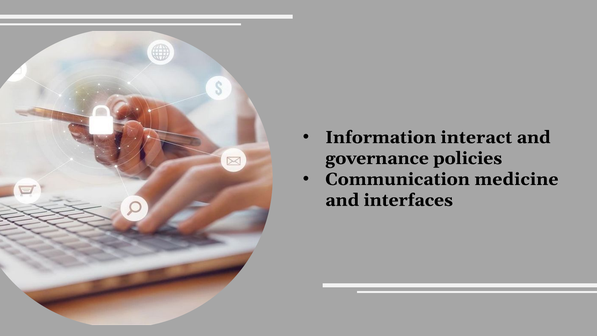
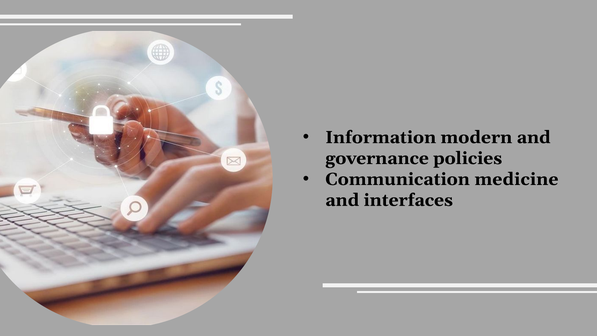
interact: interact -> modern (476, 137)
